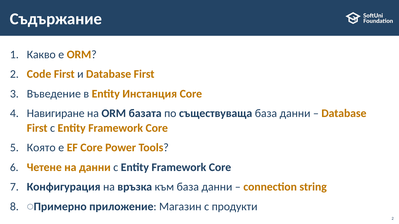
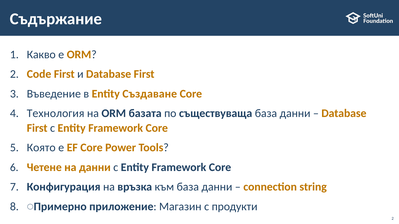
Инстанция: Инстанция -> Създаване (150, 94)
Навигиране: Навигиране -> Технология (56, 114)
